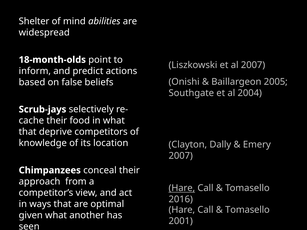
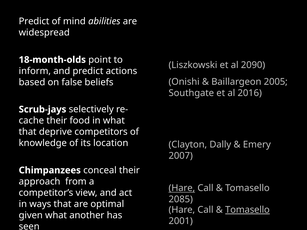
Shelter: Shelter -> Predict (34, 21)
al 2007: 2007 -> 2090 (253, 65)
2004: 2004 -> 2016 (250, 93)
2016: 2016 -> 2085 (181, 200)
Tomasello underline: none -> present (247, 210)
